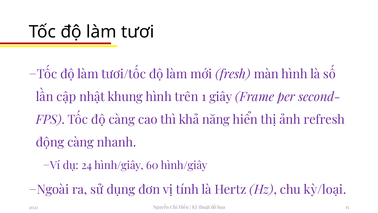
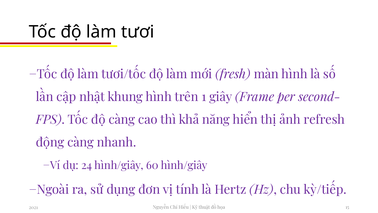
kỳ/loại: kỳ/loại -> kỳ/tiếp (325, 189)
